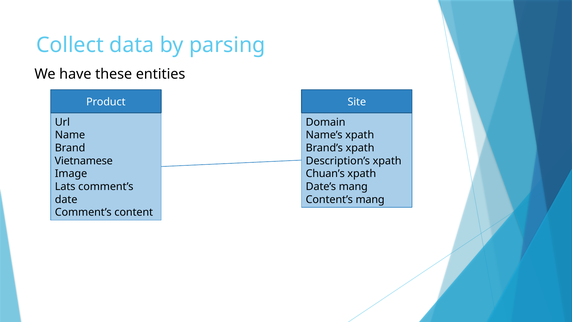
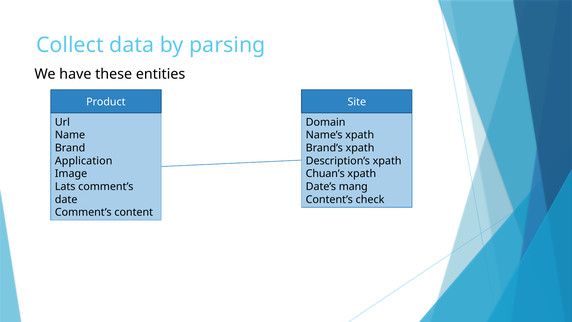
Vietnamese: Vietnamese -> Application (84, 161)
Content’s mang: mang -> check (370, 199)
